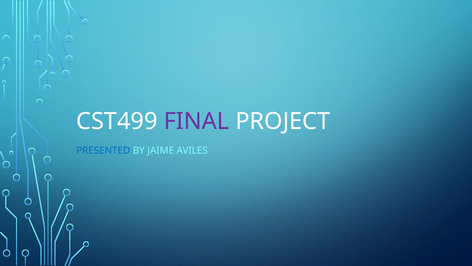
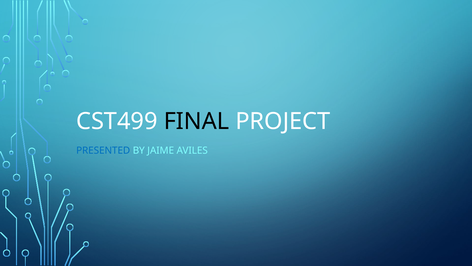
FINAL colour: purple -> black (196, 121)
